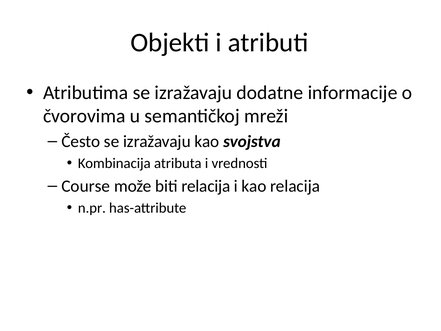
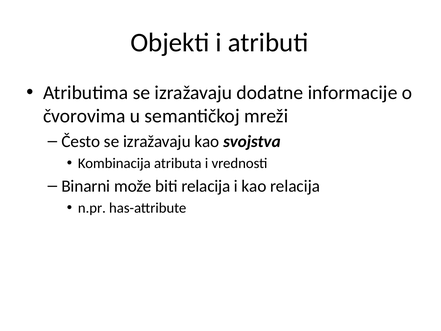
Course: Course -> Binarni (86, 186)
